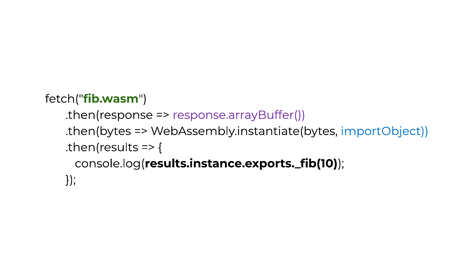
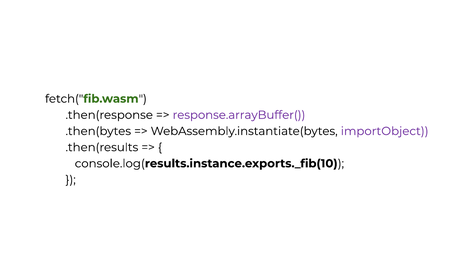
importObject colour: blue -> purple (385, 131)
